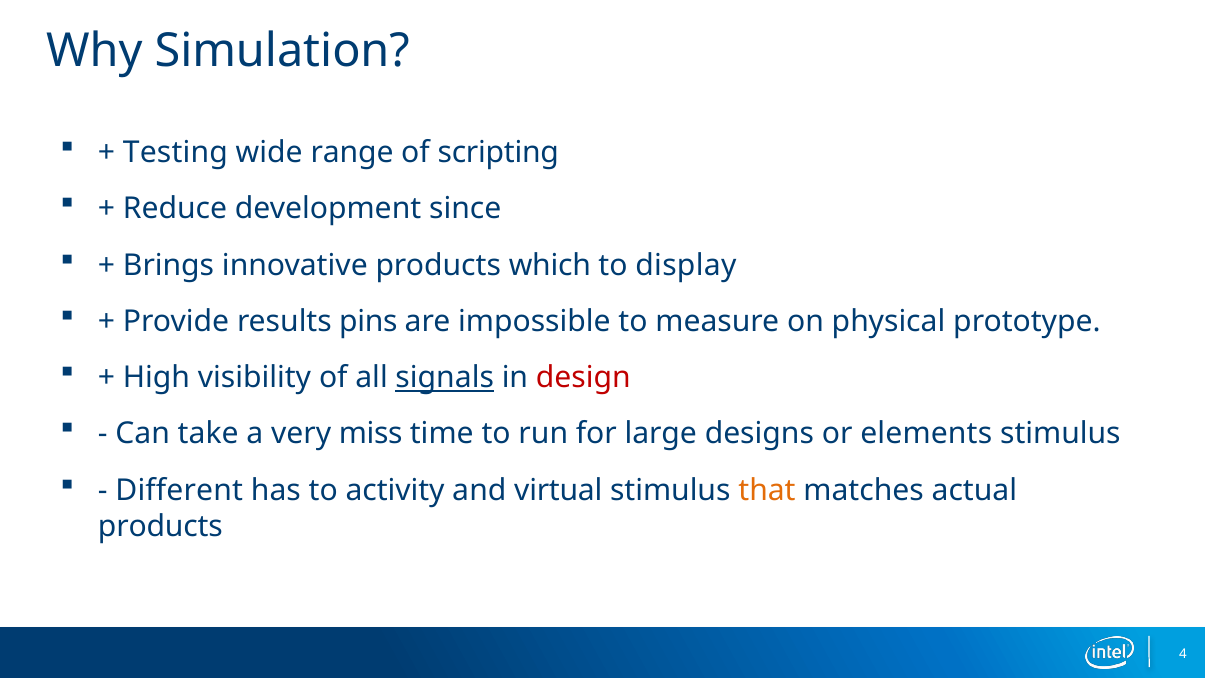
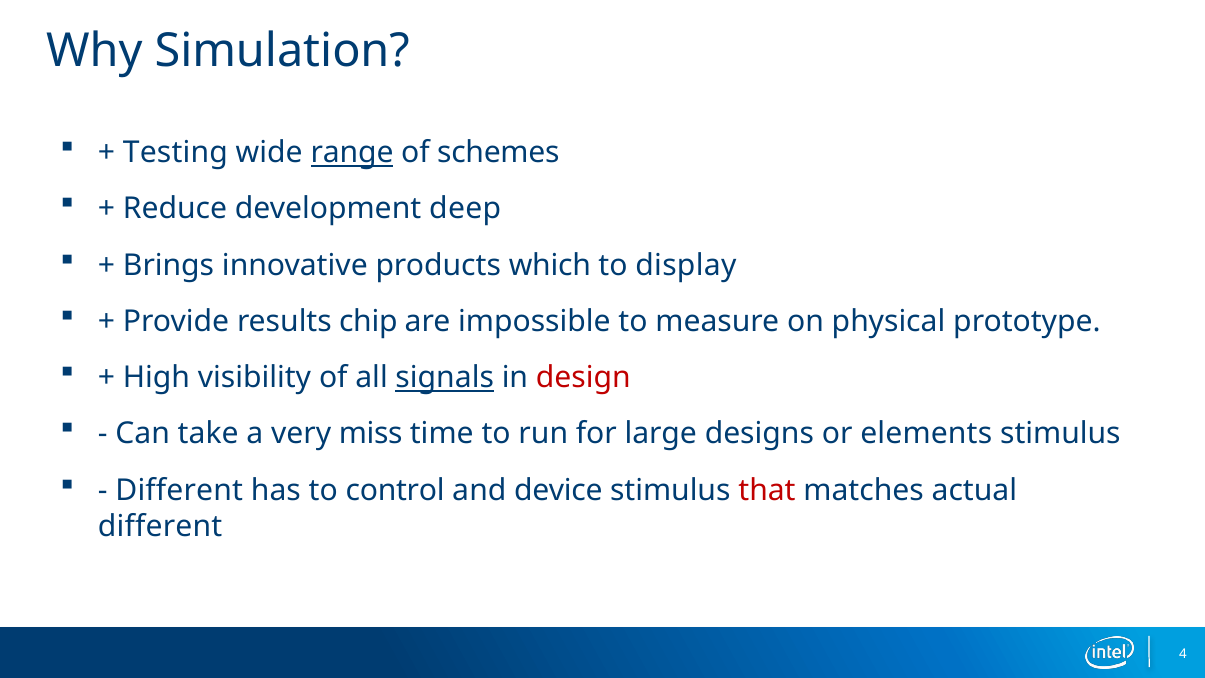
range underline: none -> present (352, 153)
scripting: scripting -> schemes (498, 153)
since: since -> deep (465, 209)
pins: pins -> chip (368, 321)
activity: activity -> control (395, 490)
virtual: virtual -> device (558, 490)
that colour: orange -> red (767, 490)
products: products -> different (160, 526)
